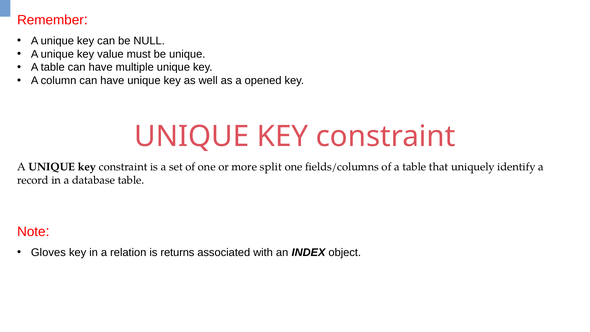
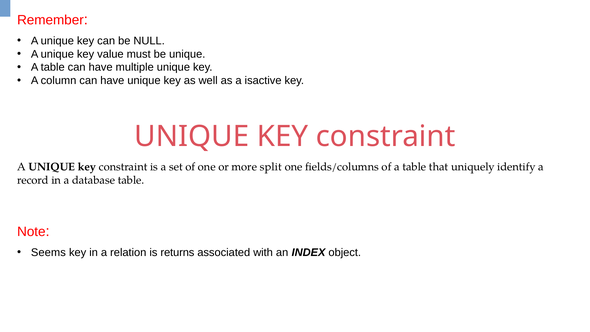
opened: opened -> isactive (263, 81)
Gloves: Gloves -> Seems (48, 252)
